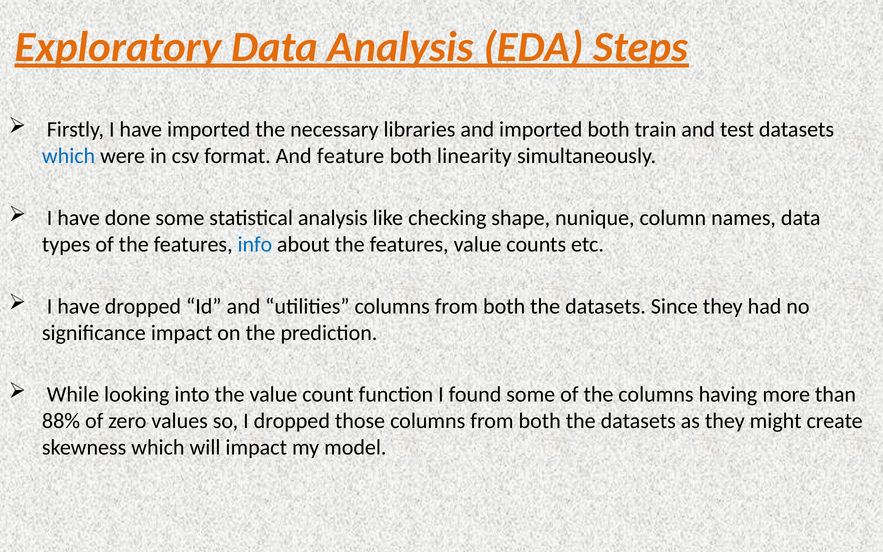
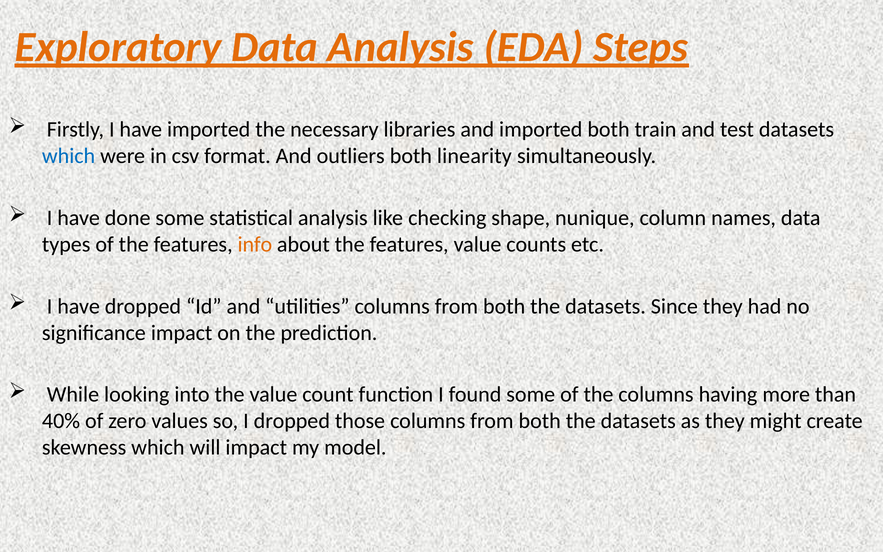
feature: feature -> outliers (351, 156)
info colour: blue -> orange (255, 244)
88%: 88% -> 40% (61, 421)
